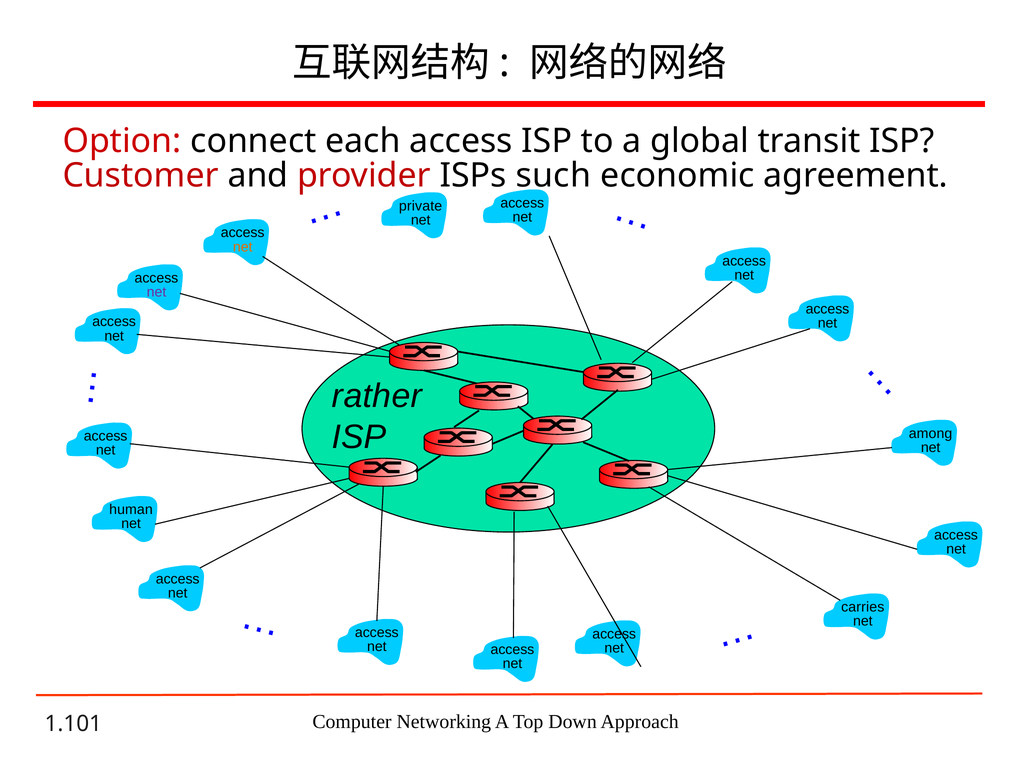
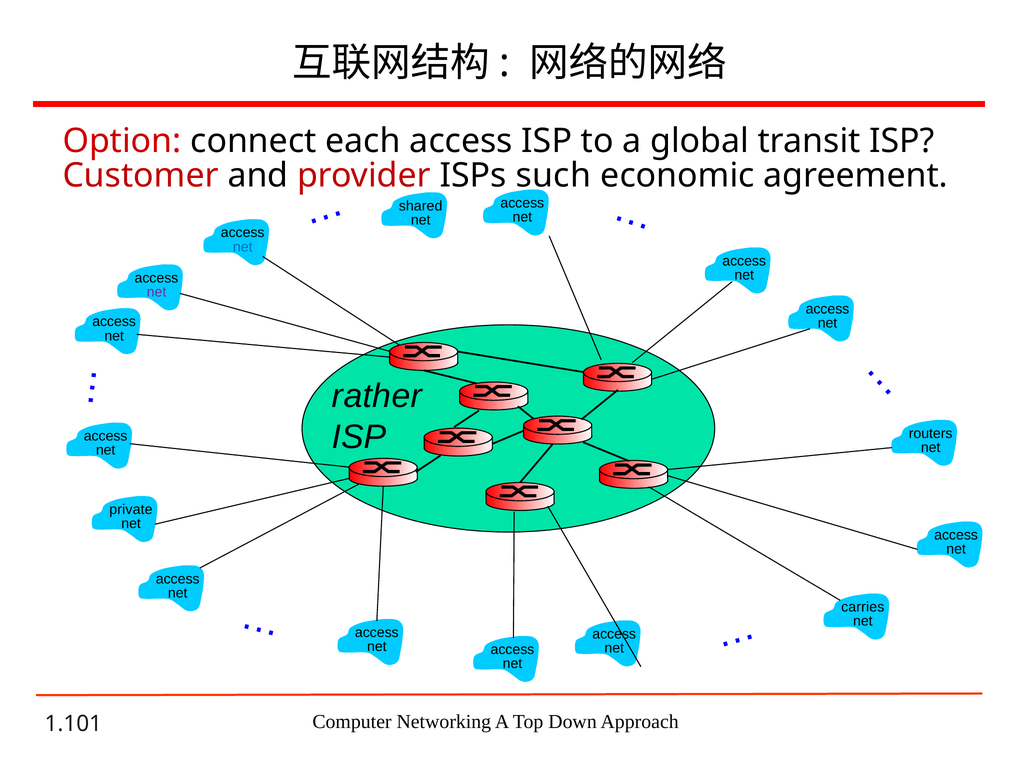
private: private -> shared (421, 206)
net colour: orange -> blue (243, 247)
among: among -> routers (931, 433)
human: human -> private (131, 509)
